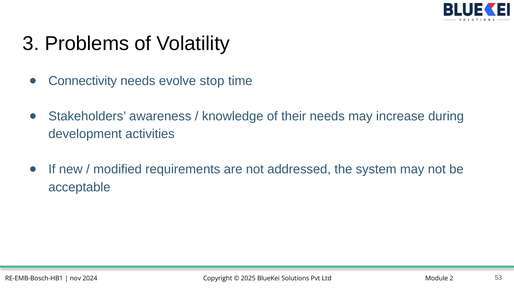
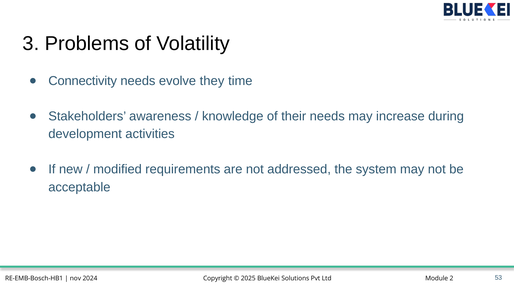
stop: stop -> they (212, 81)
